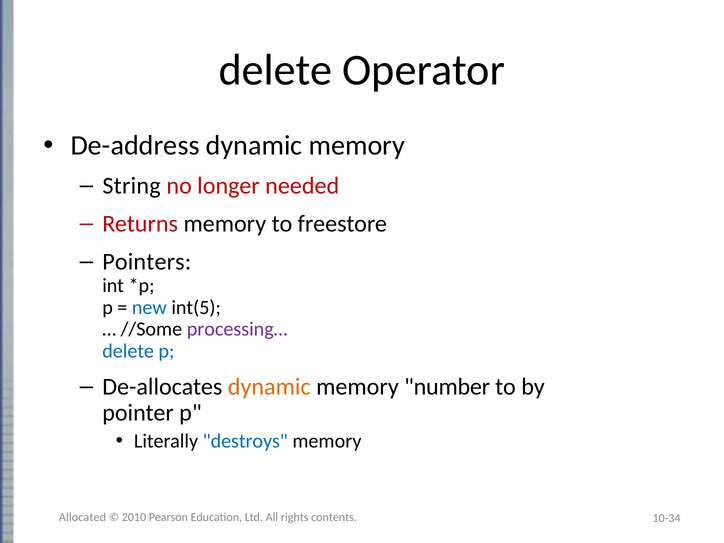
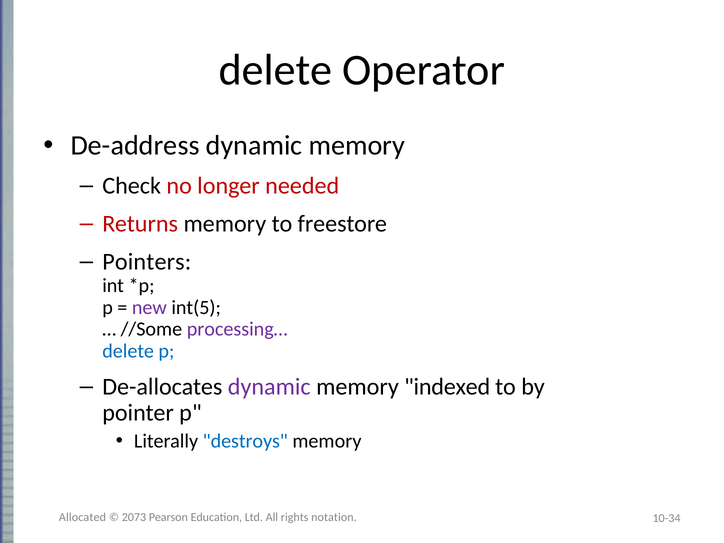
String: String -> Check (132, 186)
new colour: blue -> purple (149, 308)
dynamic colour: orange -> purple (269, 387)
number: number -> indexed (447, 387)
2010: 2010 -> 2073 (134, 517)
contents: contents -> notation (334, 517)
